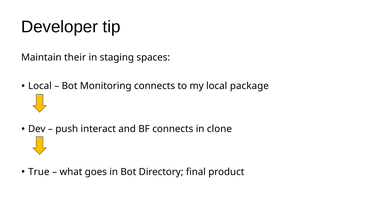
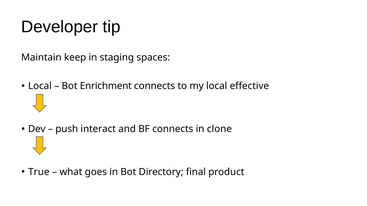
their: their -> keep (75, 57)
Monitoring: Monitoring -> Enrichment (106, 86)
package: package -> effective (249, 86)
